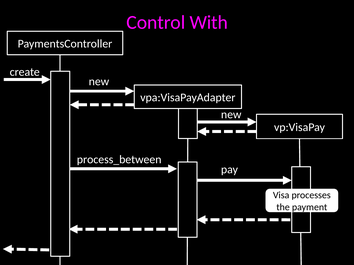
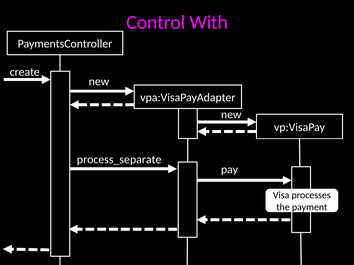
process_between: process_between -> process_separate (119, 160)
